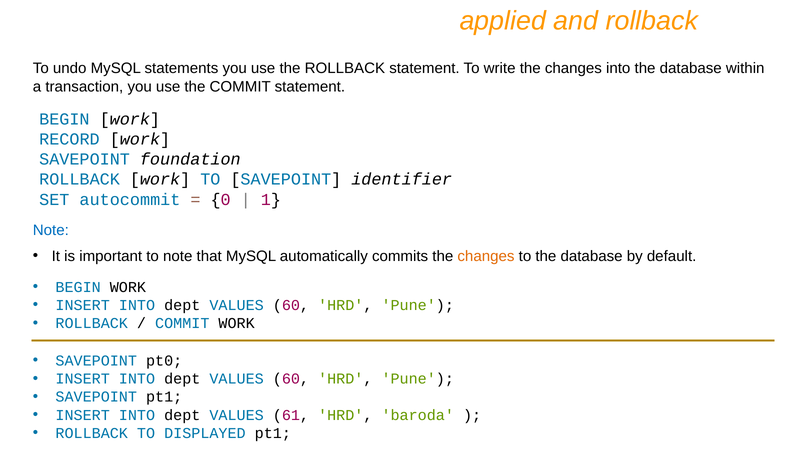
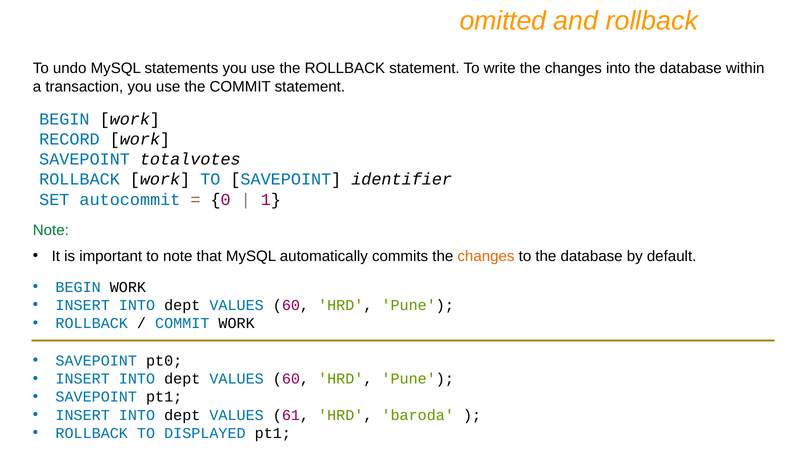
applied: applied -> omitted (503, 21)
foundation: foundation -> totalvotes (190, 159)
Note colour: blue -> green (51, 230)
